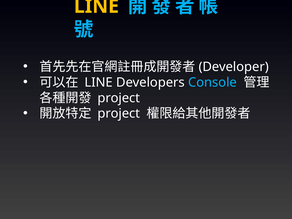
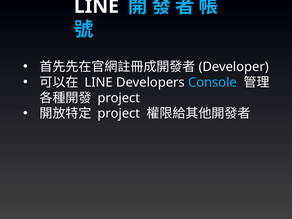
LINE colour: yellow -> white (96, 6)
